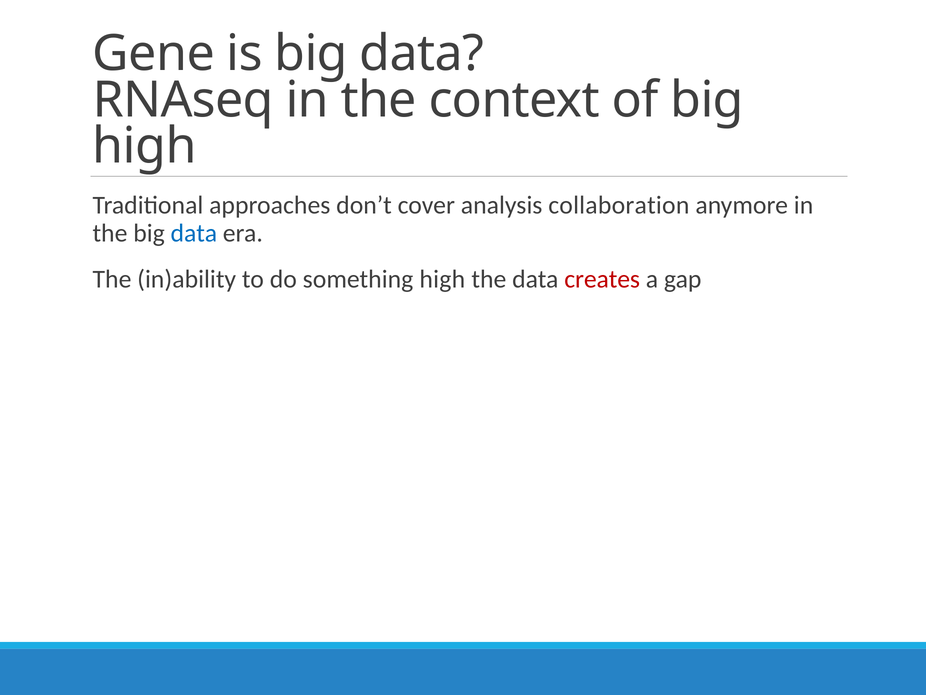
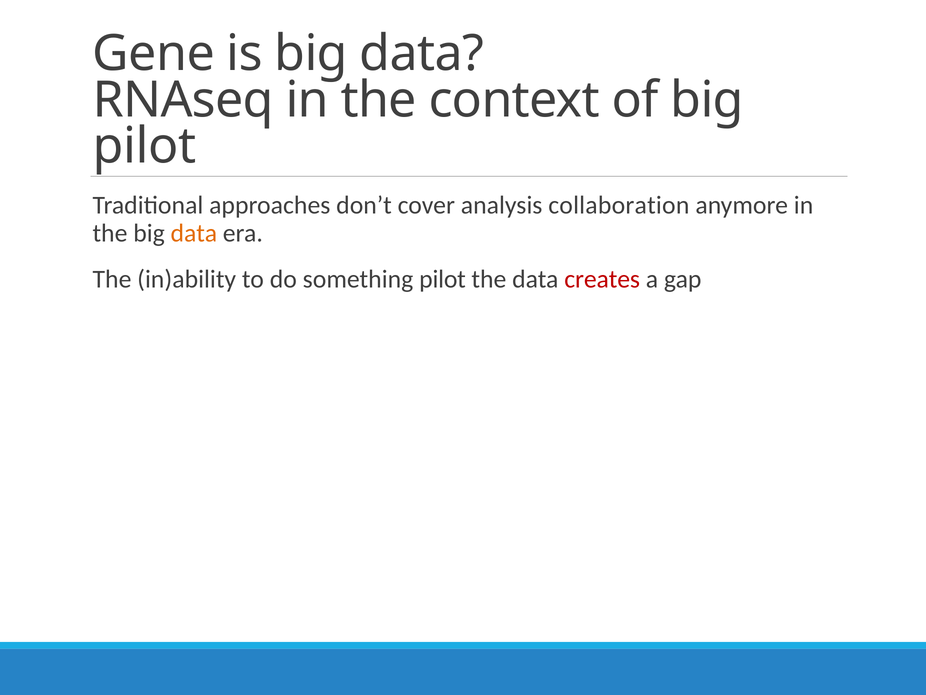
high: high -> pilot (144, 146)
data colour: blue -> orange (194, 233)
something high: high -> pilot (443, 279)
